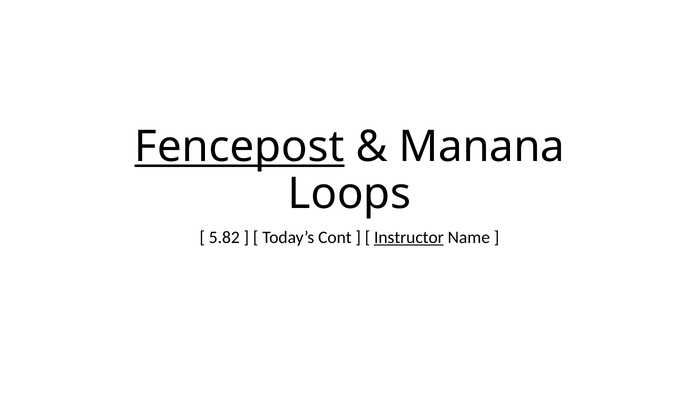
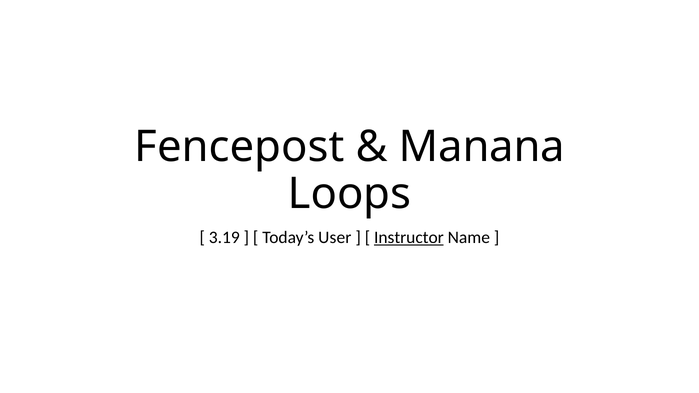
Fencepost underline: present -> none (239, 147)
5.82: 5.82 -> 3.19 (224, 238)
Cont: Cont -> User (335, 238)
